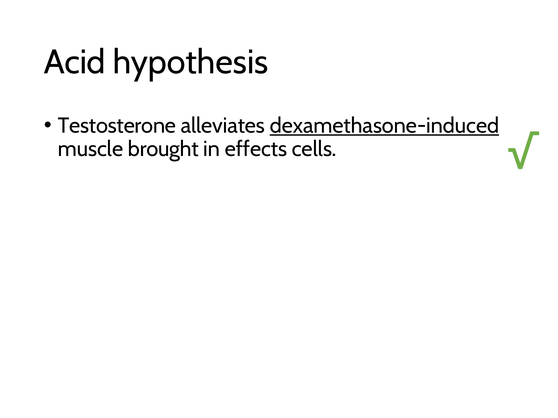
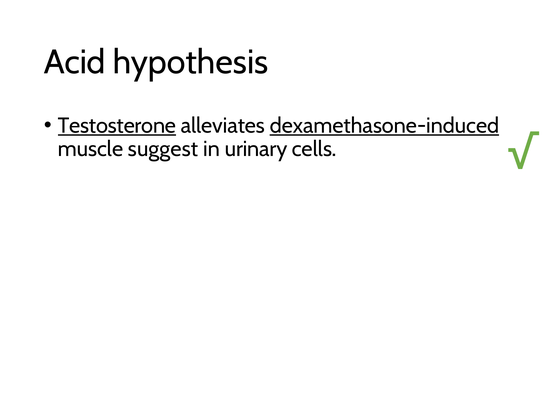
Testosterone underline: none -> present (117, 126)
brought: brought -> suggest (163, 149)
effects: effects -> urinary (256, 149)
